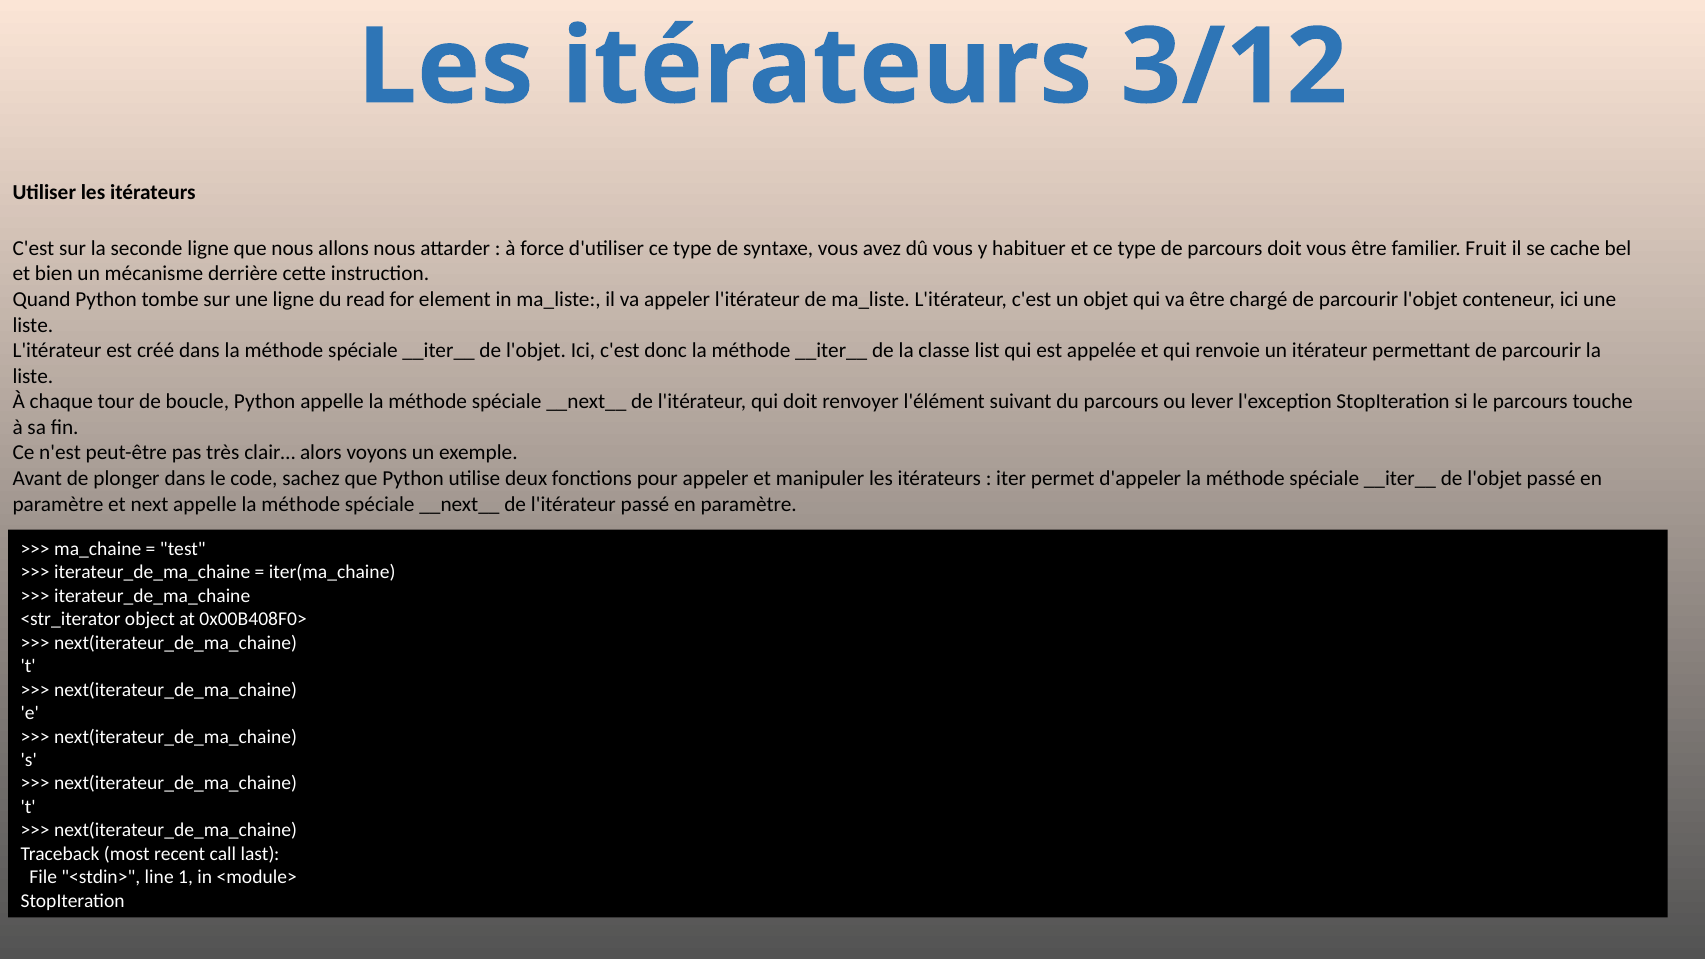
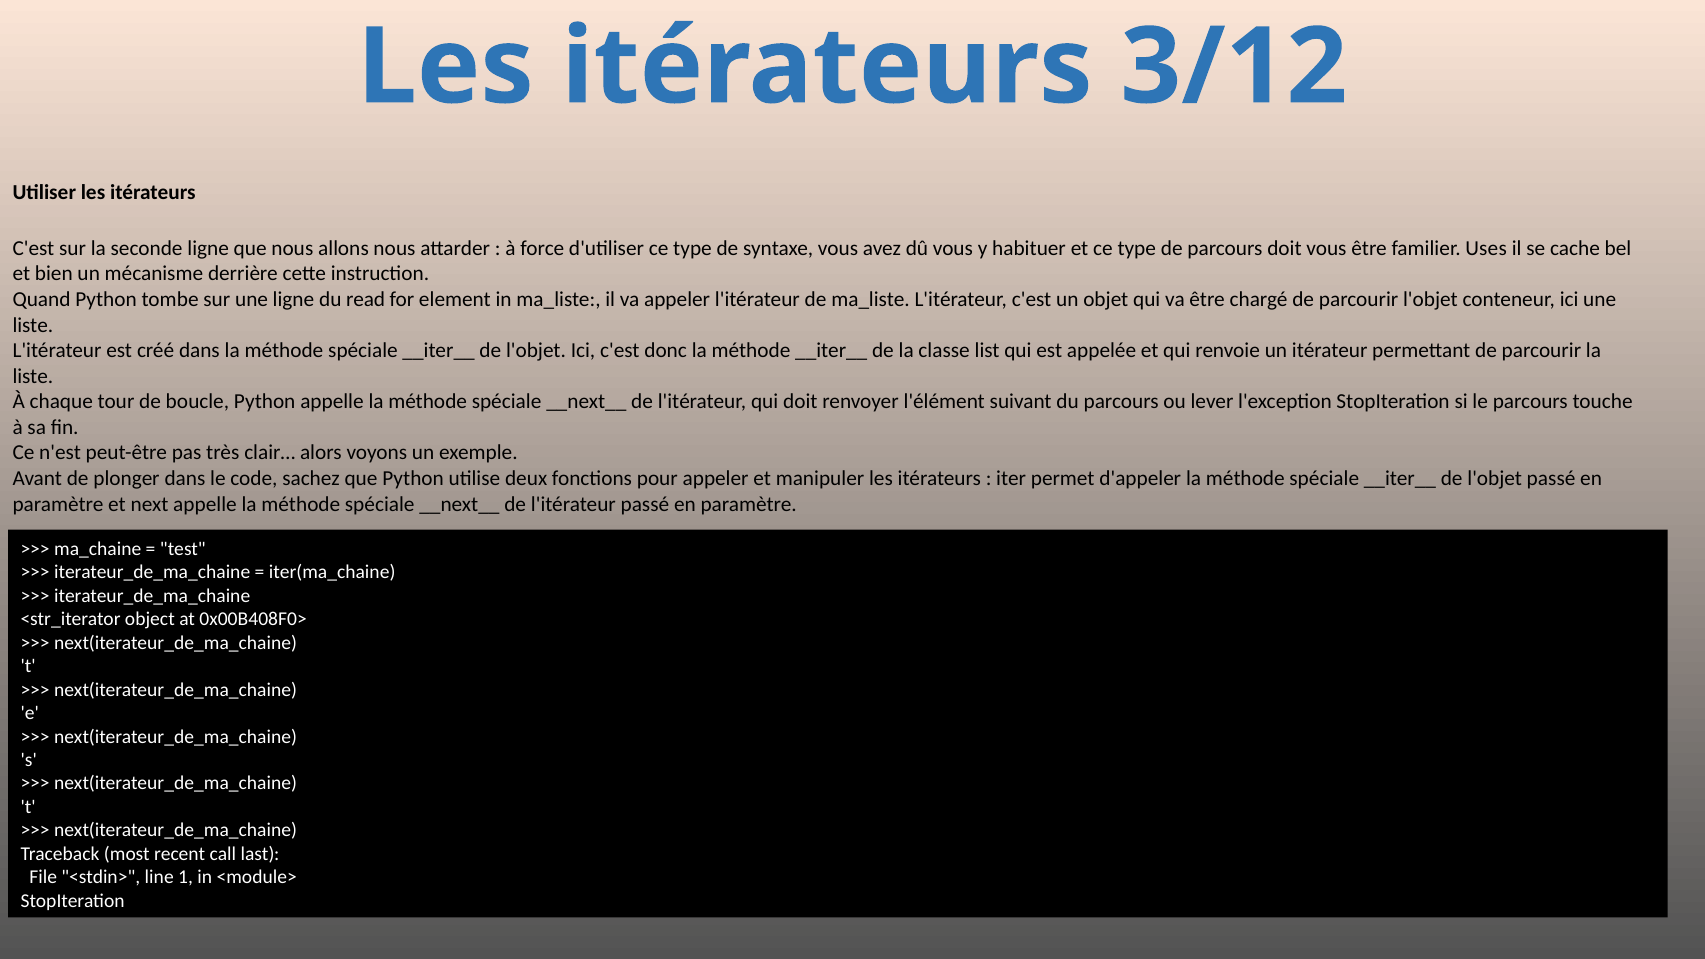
Fruit: Fruit -> Uses (1486, 248)
